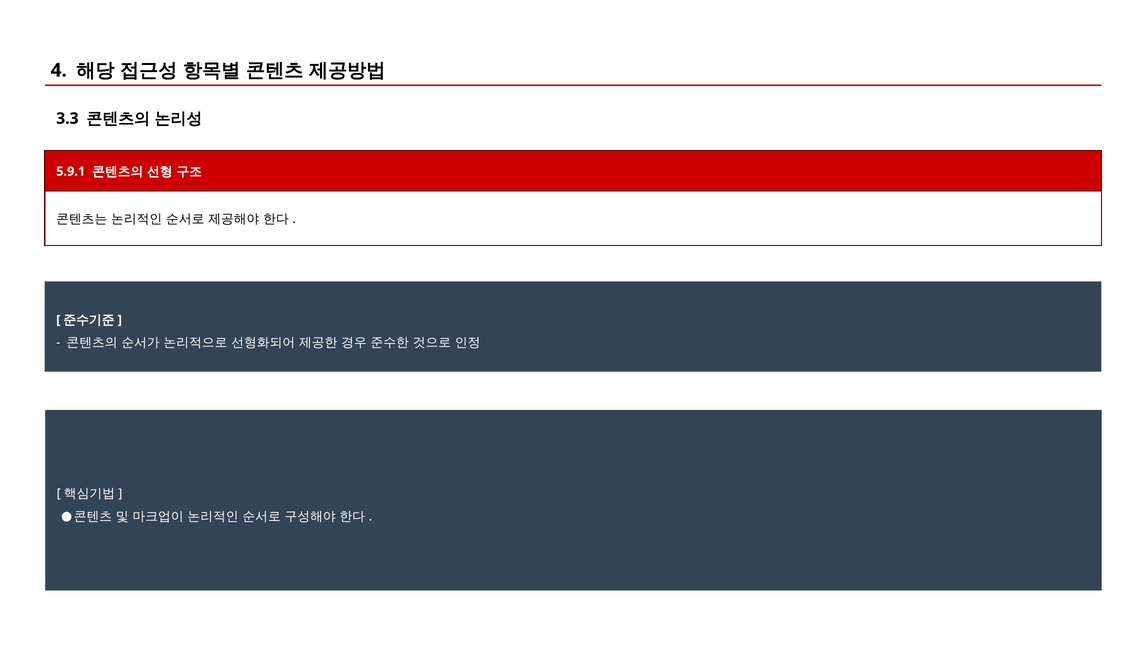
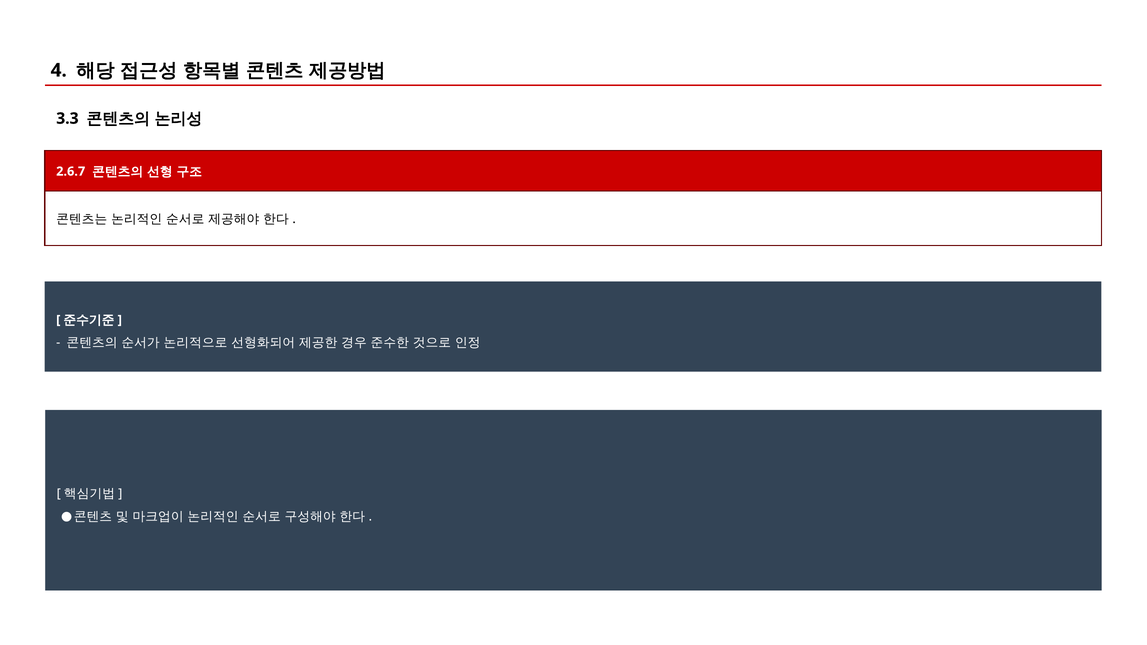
5.9.1: 5.9.1 -> 2.6.7 (71, 172)
